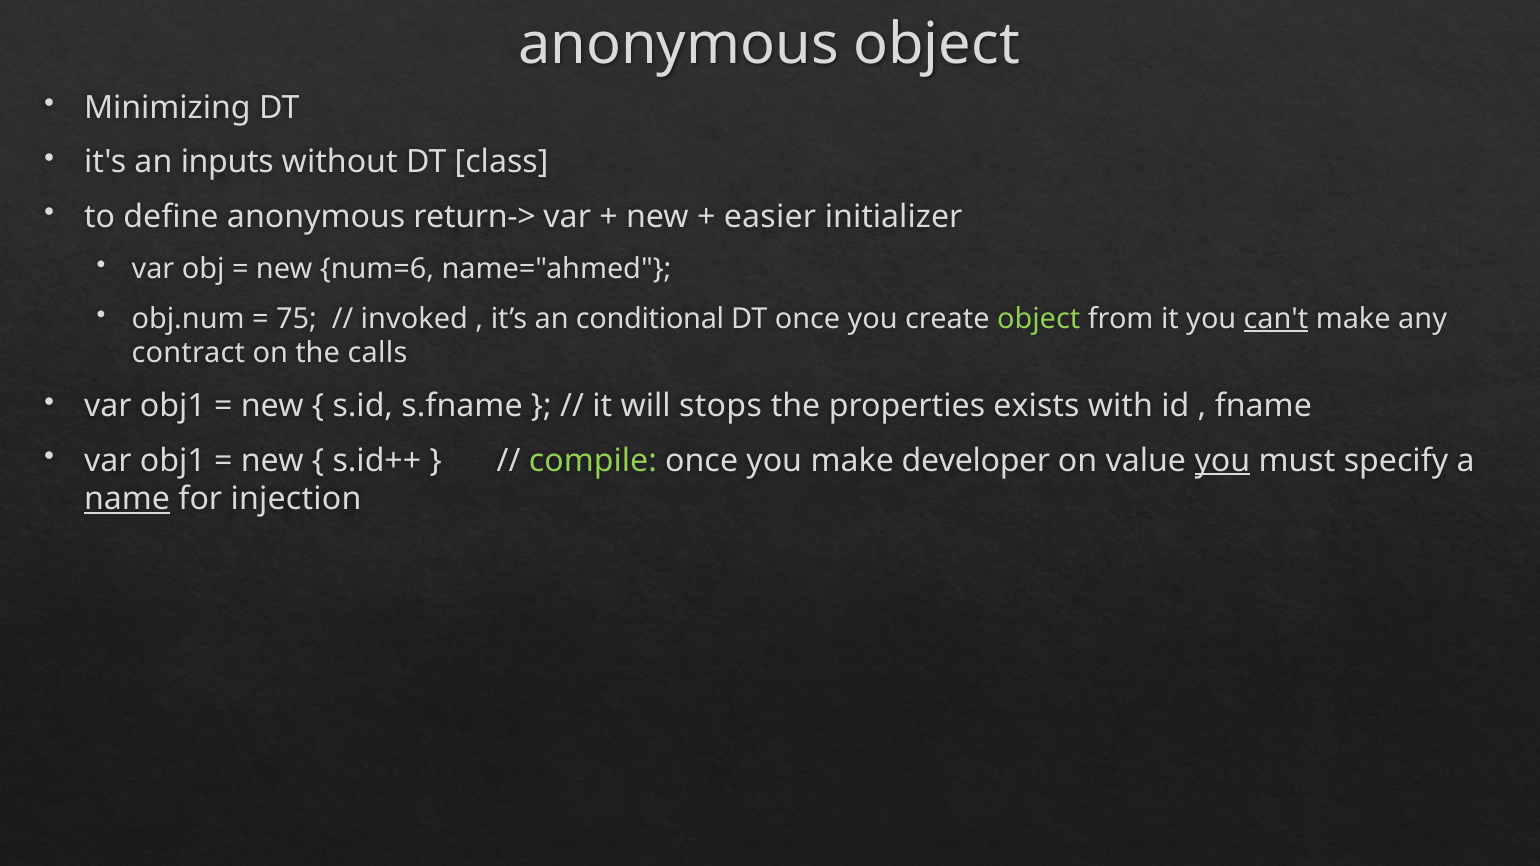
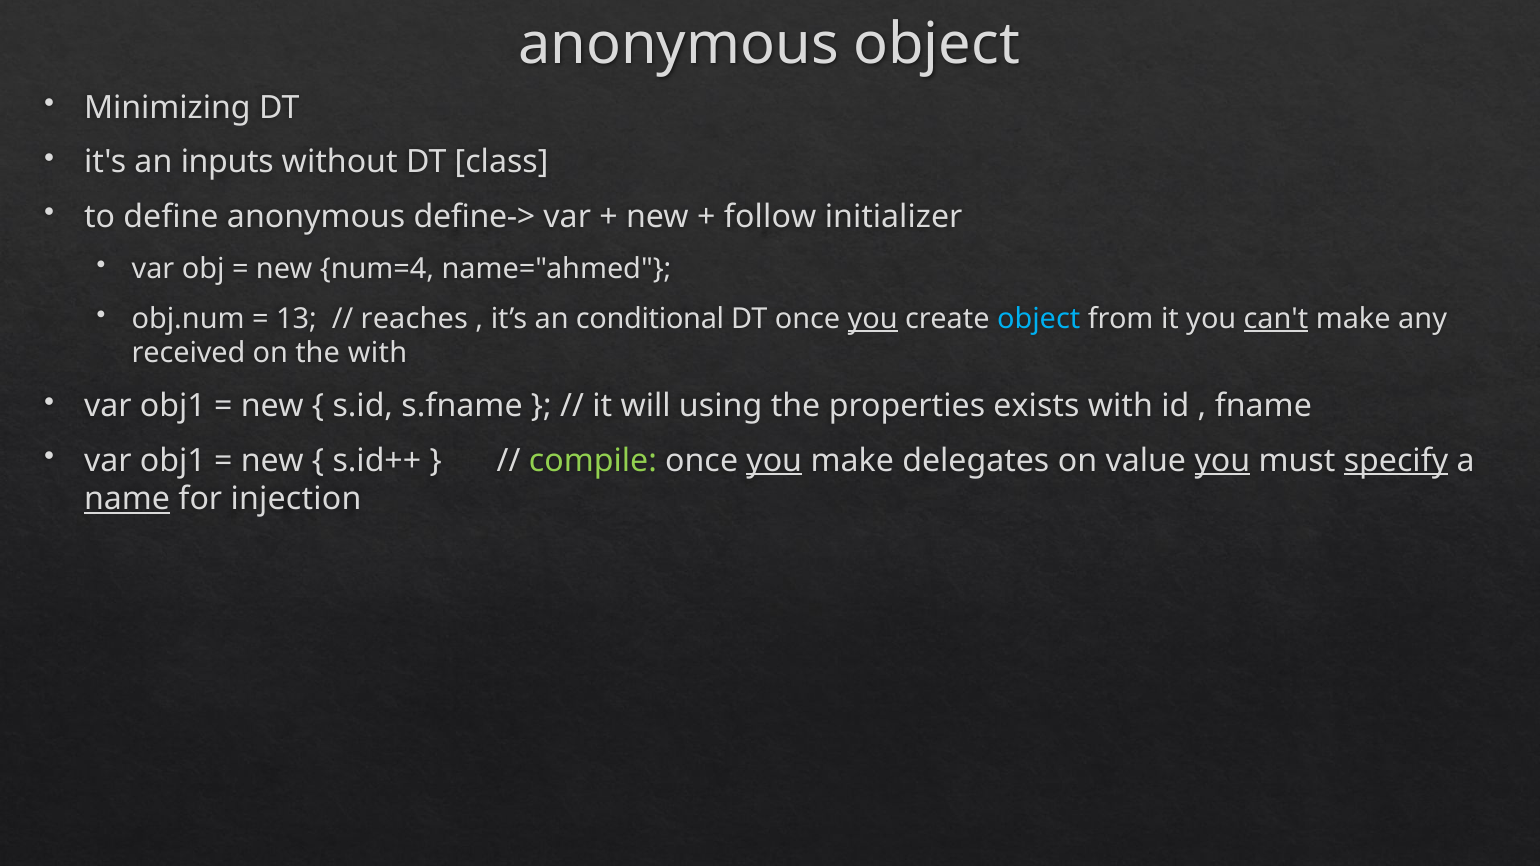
return->: return-> -> define-> (474, 217)
easier: easier -> follow (770, 217)
num=6: num=6 -> num=4 (377, 269)
75: 75 -> 13 (296, 319)
invoked: invoked -> reaches (414, 319)
you underline: none -> present (873, 319)
object colour: light green -> light blue (1039, 319)
contract: contract -> received (189, 353)
the calls: calls -> with (378, 353)
stops: stops -> using (721, 406)
you underline: none -> present (774, 461)
developer: developer -> delegates (976, 461)
specify underline: none -> present (1396, 461)
